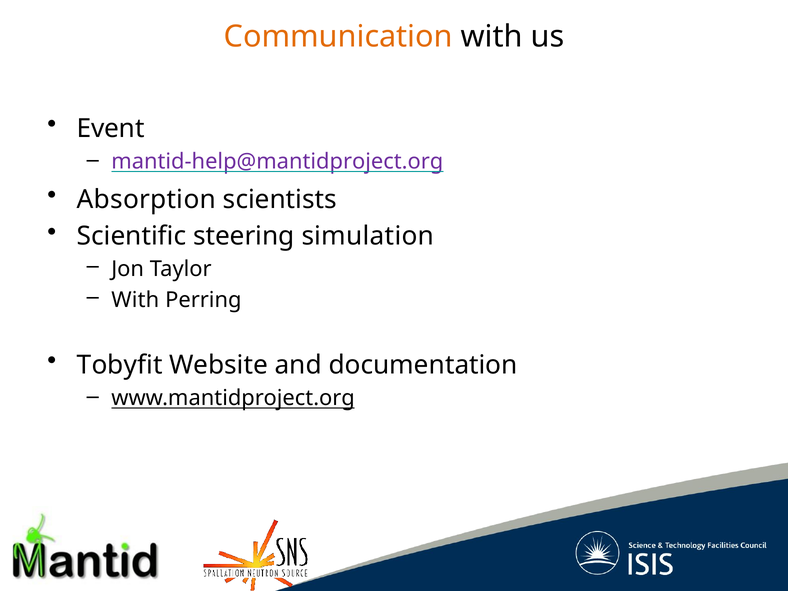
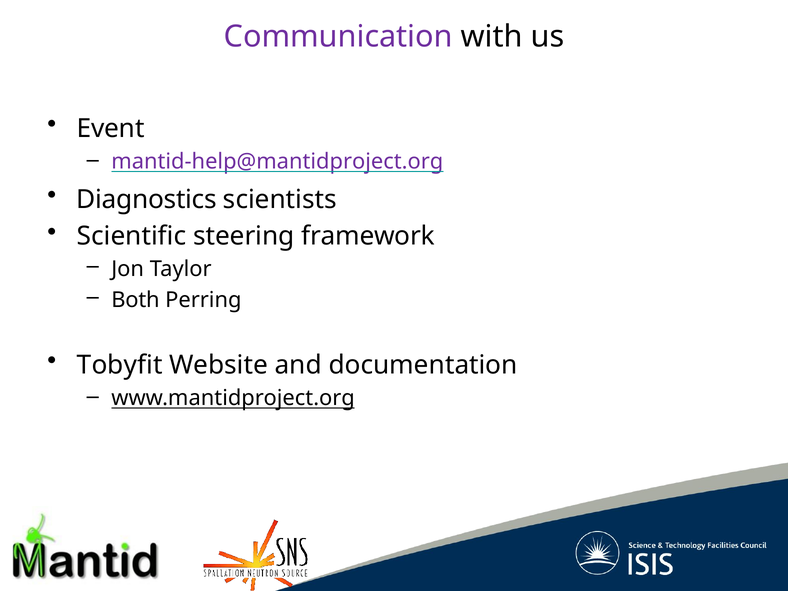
Communication colour: orange -> purple (338, 37)
Absorption: Absorption -> Diagnostics (147, 199)
simulation: simulation -> framework (368, 236)
With: With -> Both (135, 300)
